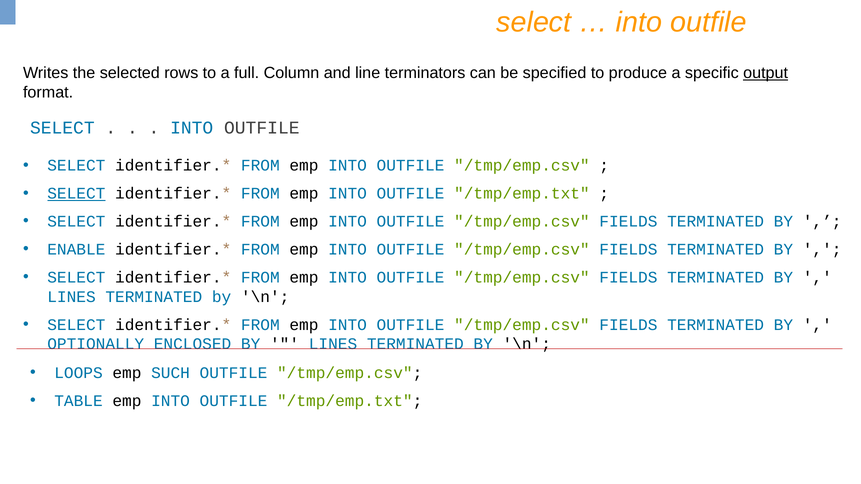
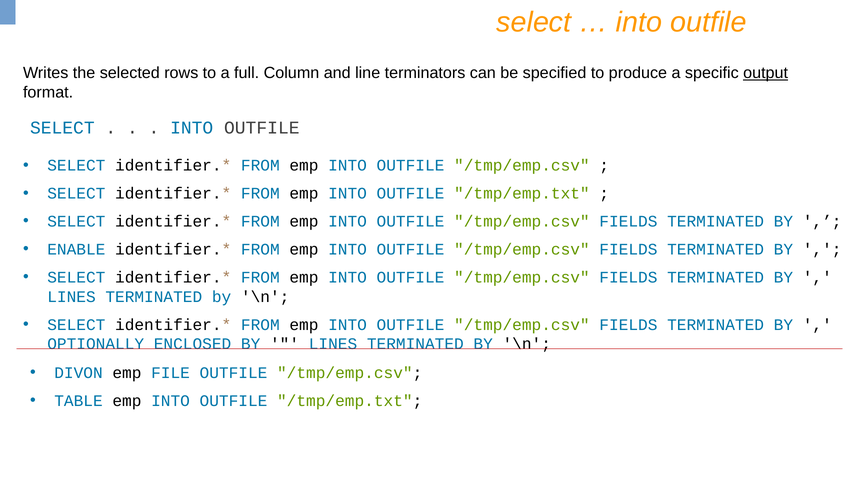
SELECT underline: present -> none (76, 194)
LOOPS: LOOPS -> DIVON (78, 373)
SUCH: SUCH -> FILE (171, 373)
